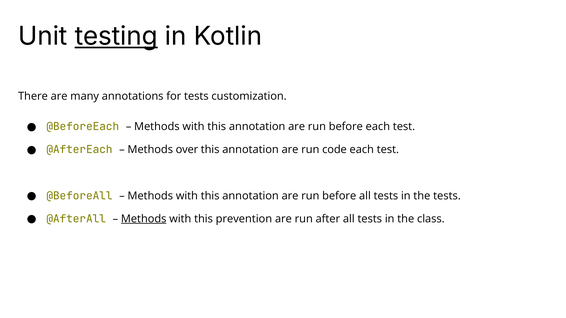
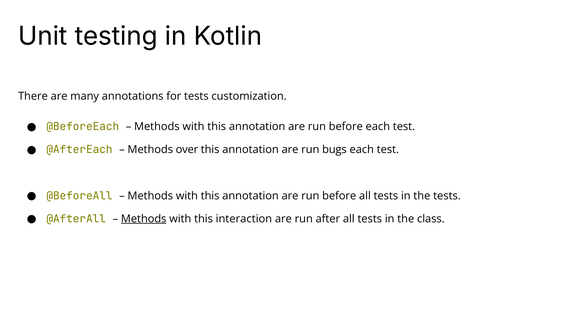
testing underline: present -> none (116, 36)
code: code -> bugs (334, 150)
prevention: prevention -> interaction (244, 219)
